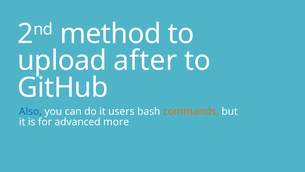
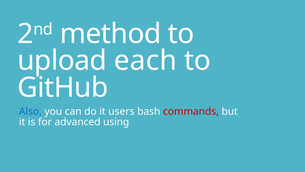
after: after -> each (145, 61)
commands colour: orange -> red (191, 111)
more: more -> using (116, 122)
